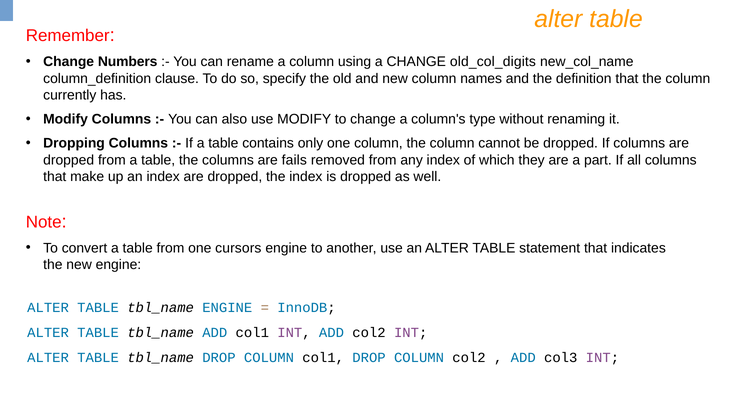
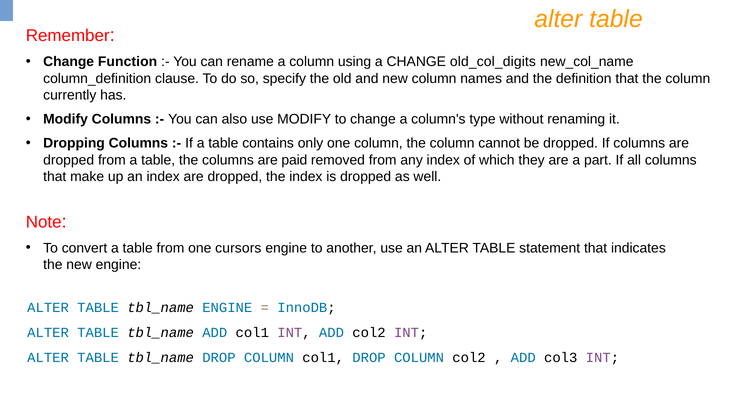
Numbers: Numbers -> Function (128, 62)
fails: fails -> paid (294, 160)
